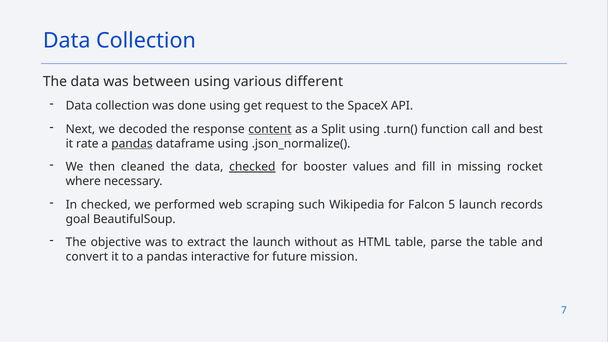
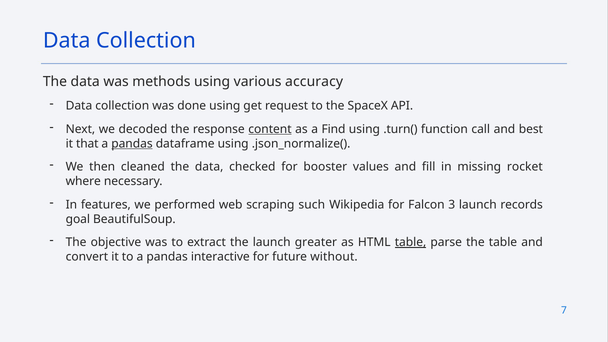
between: between -> methods (161, 82)
different: different -> accuracy (314, 82)
Split: Split -> Find (333, 129)
rate: rate -> that (87, 144)
checked underline: present -> none (252, 167)
In checked: checked -> features (106, 205)
5: 5 -> 3 (452, 205)
without: without -> greater (316, 242)
table underline: none -> present (411, 242)
mission: mission -> without (334, 257)
